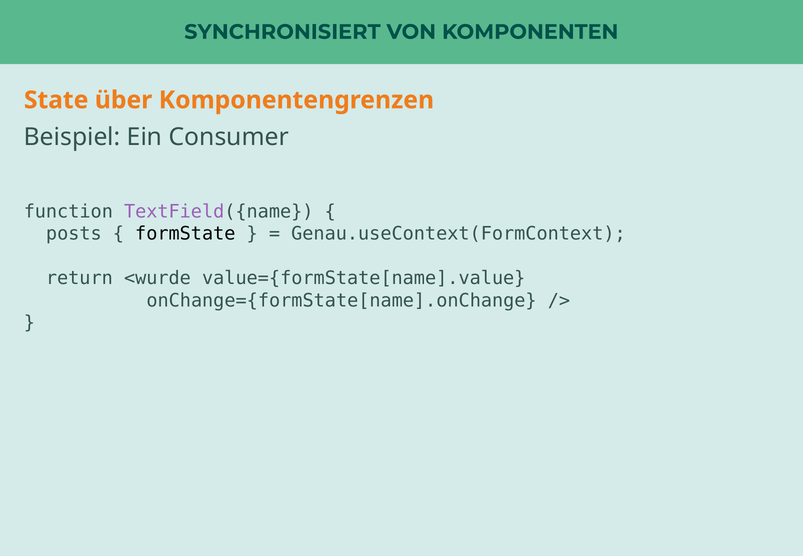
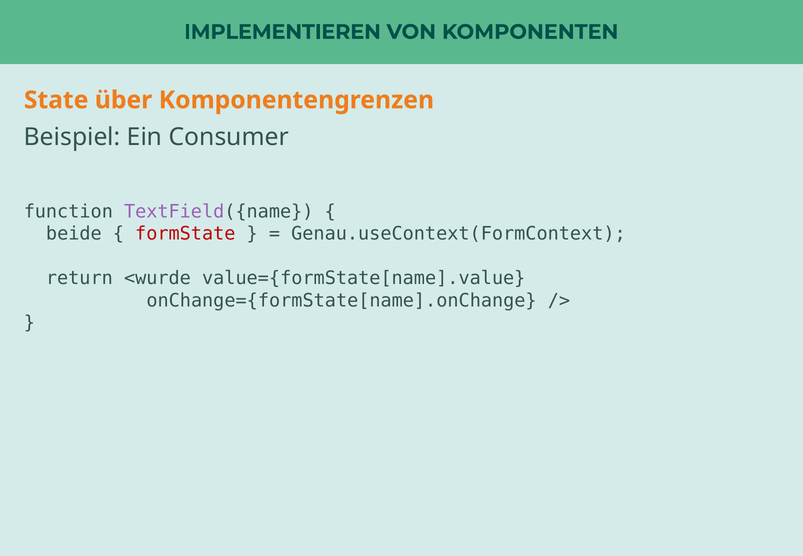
SYNCHRONISIERT: SYNCHRONISIERT -> IMPLEMENTIEREN (282, 32)
posts: posts -> beide (74, 234)
formState colour: black -> red (185, 234)
